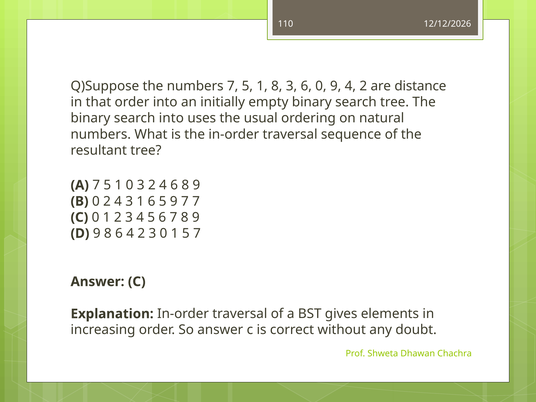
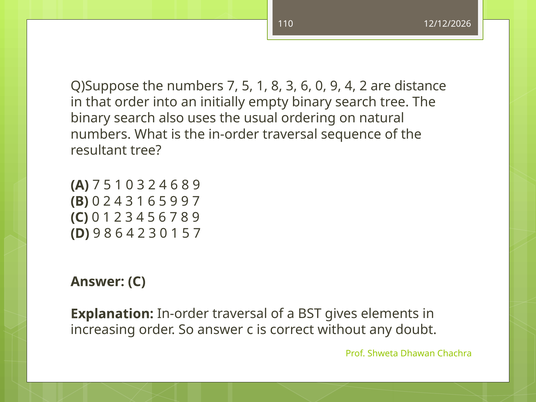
search into: into -> also (171, 118)
9 7: 7 -> 9 (185, 201)
